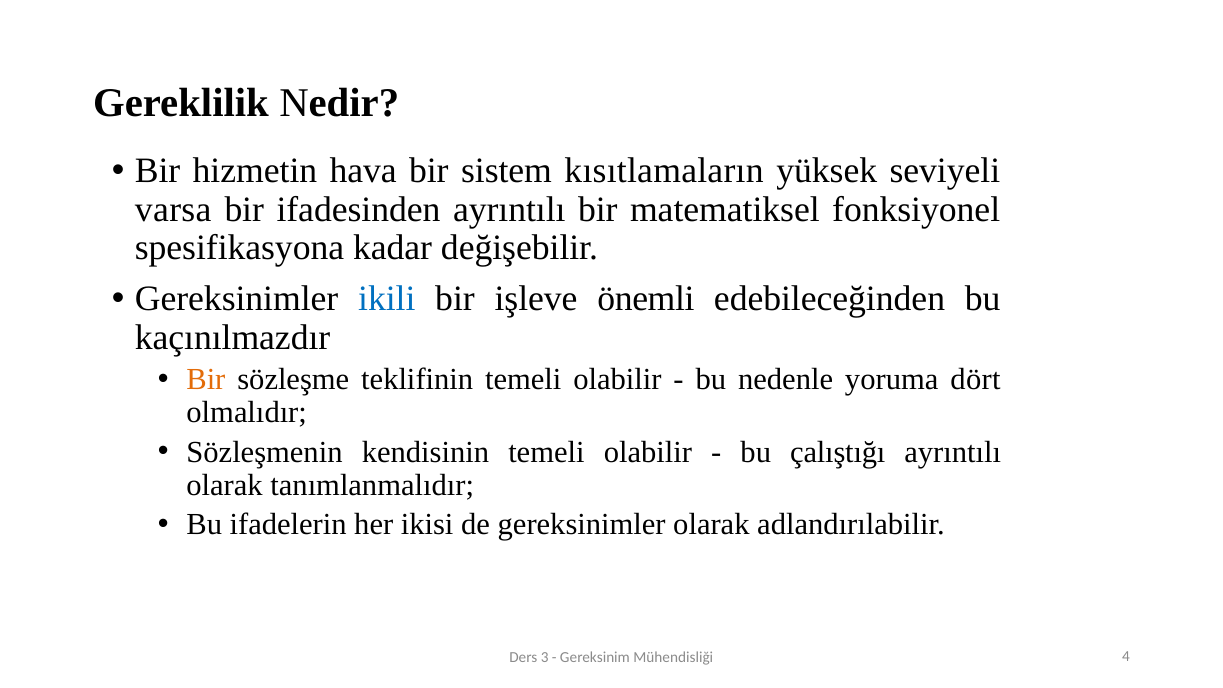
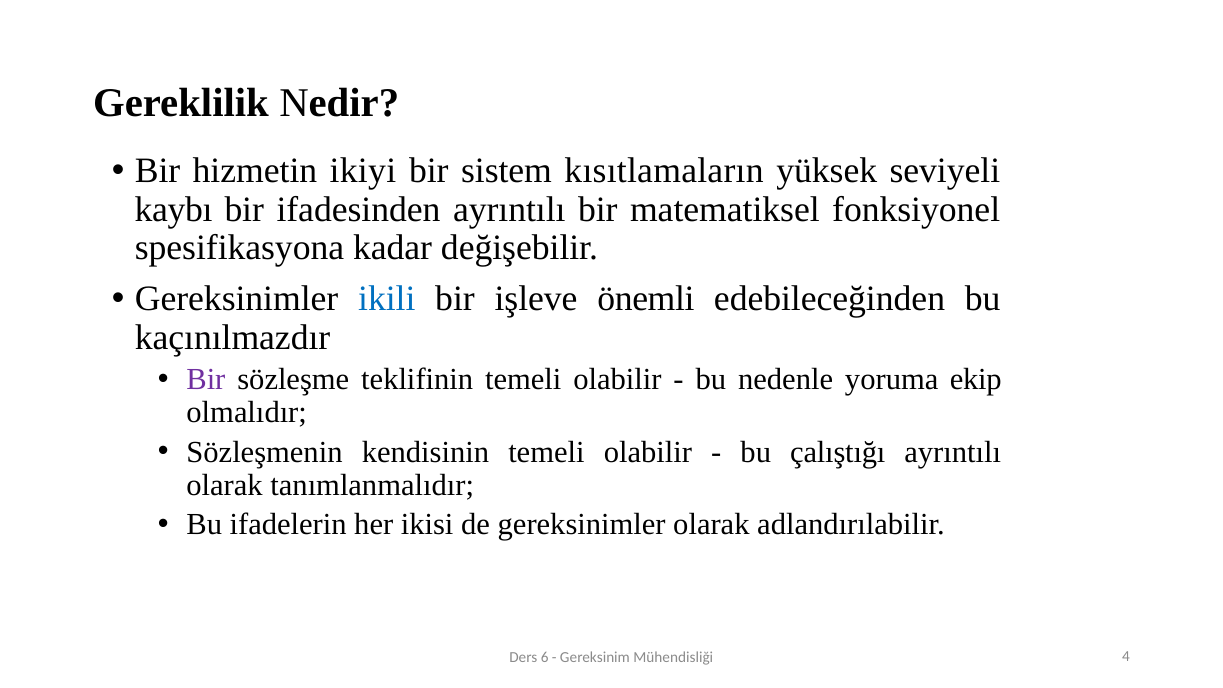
hava: hava -> ikiyi (363, 171)
varsa: varsa -> kaybı (174, 209)
Bir colour: orange -> purple (206, 380)
dört: dört -> ekip (976, 380)
3: 3 -> 6 (545, 657)
